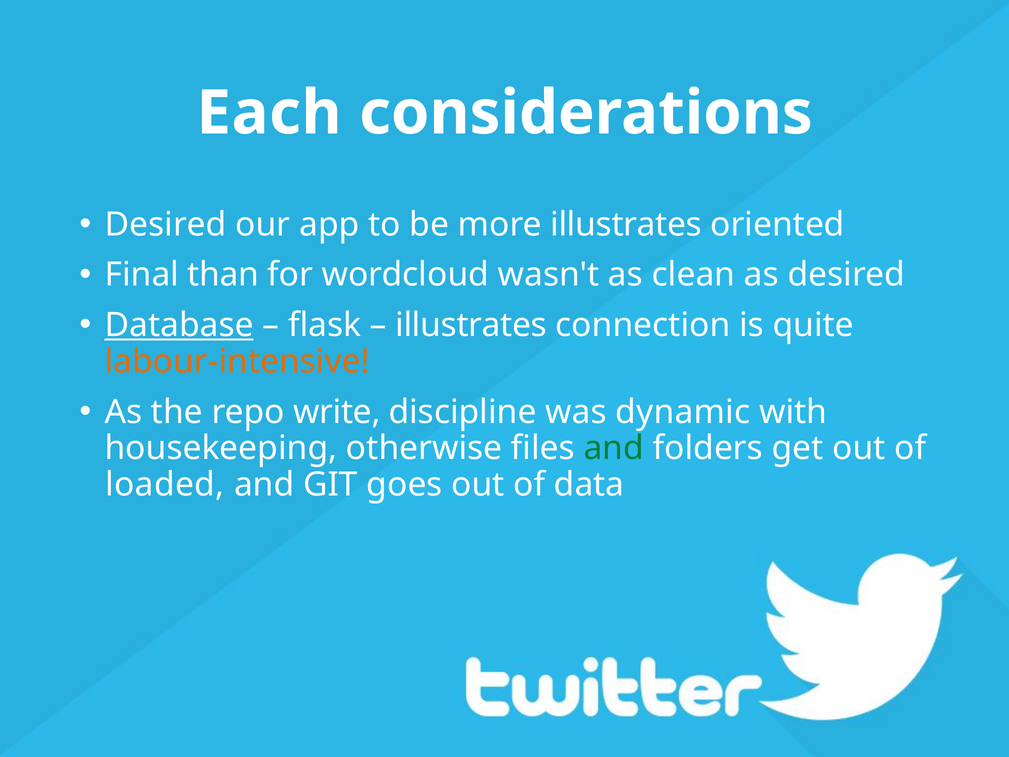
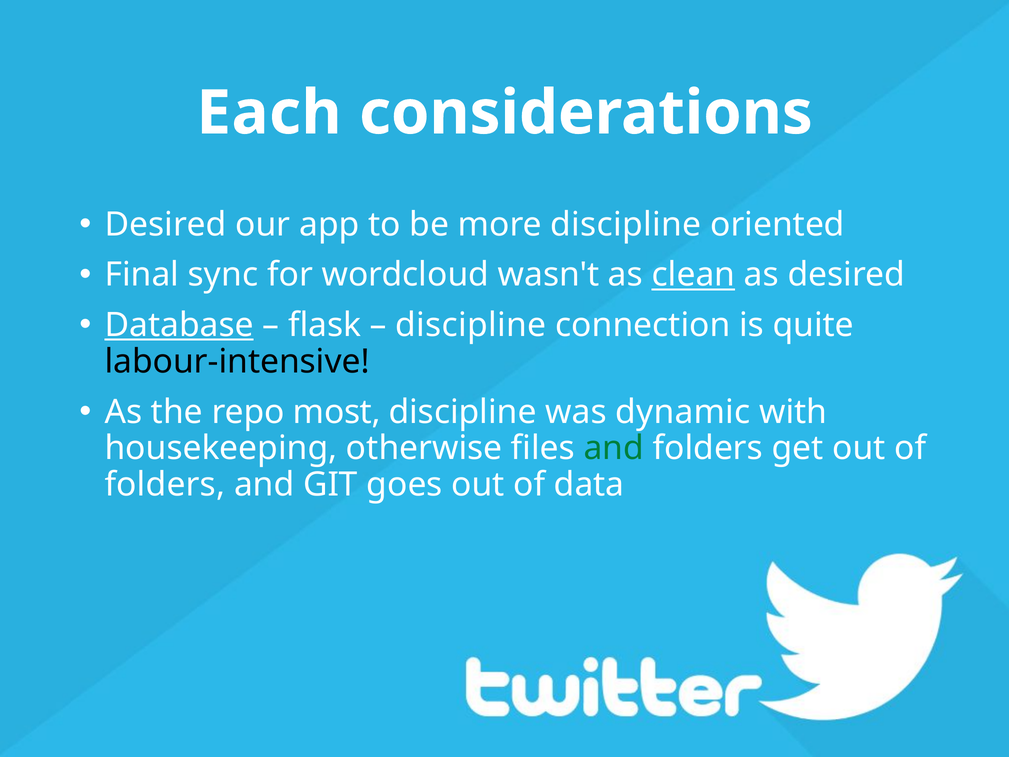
more illustrates: illustrates -> discipline (626, 224)
than: than -> sync (223, 275)
clean underline: none -> present (693, 275)
illustrates: illustrates -> discipline (471, 325)
labour-intensive colour: orange -> black (237, 361)
write: write -> most (337, 412)
loaded: loaded -> folders (165, 484)
